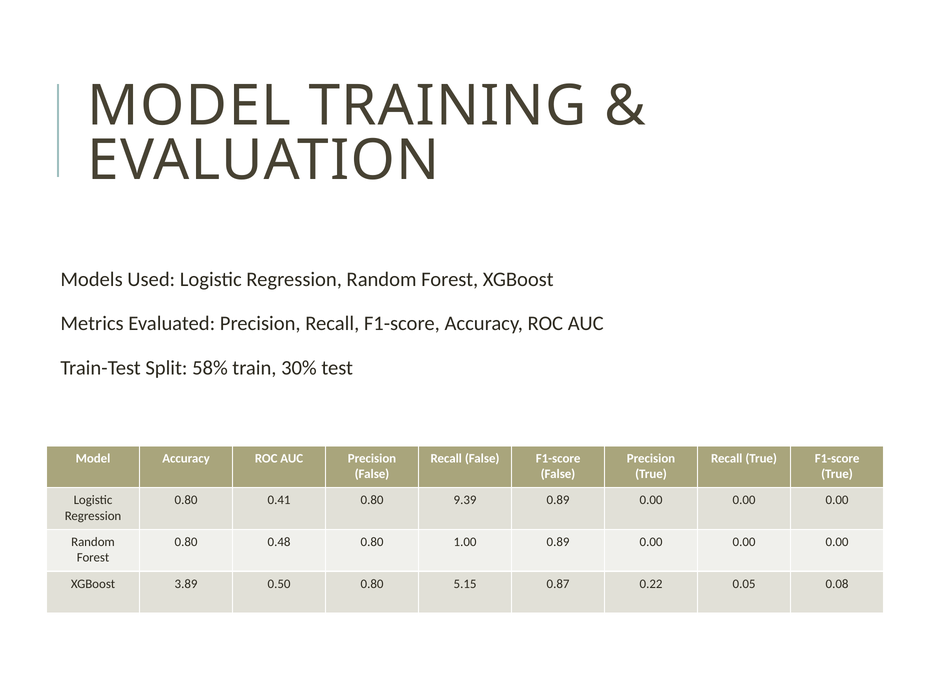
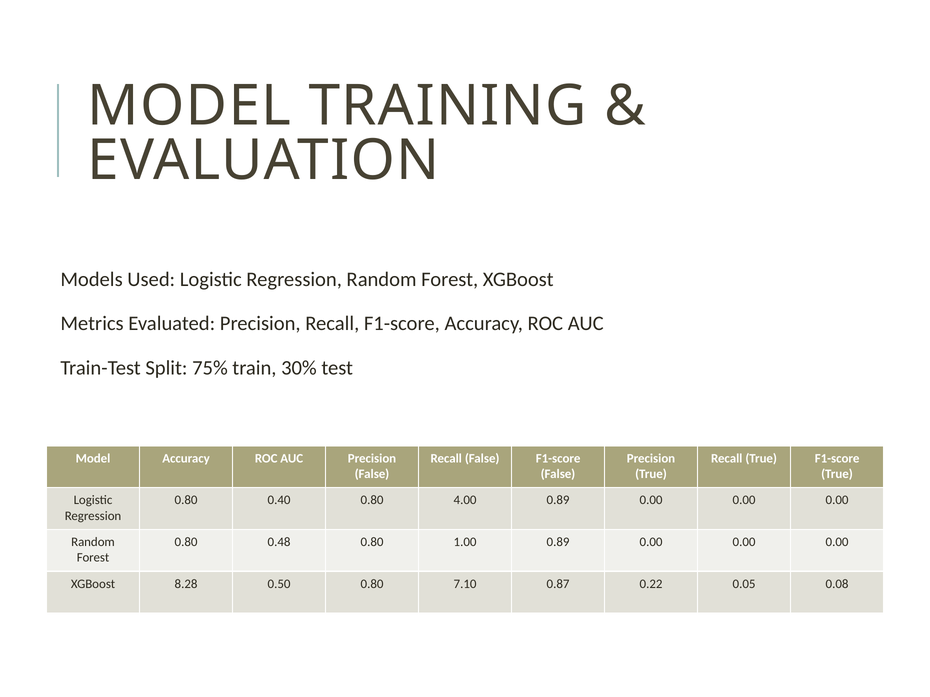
58%: 58% -> 75% (210, 368)
0.41: 0.41 -> 0.40 (279, 501)
9.39: 9.39 -> 4.00 (465, 501)
3.89: 3.89 -> 8.28 (186, 584)
5.15: 5.15 -> 7.10 (465, 584)
